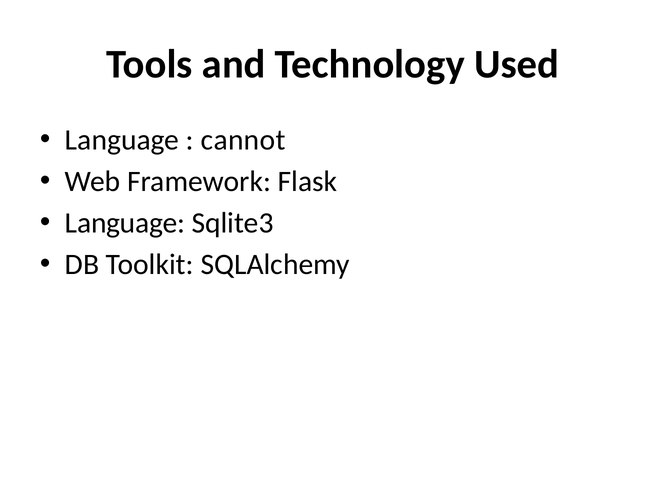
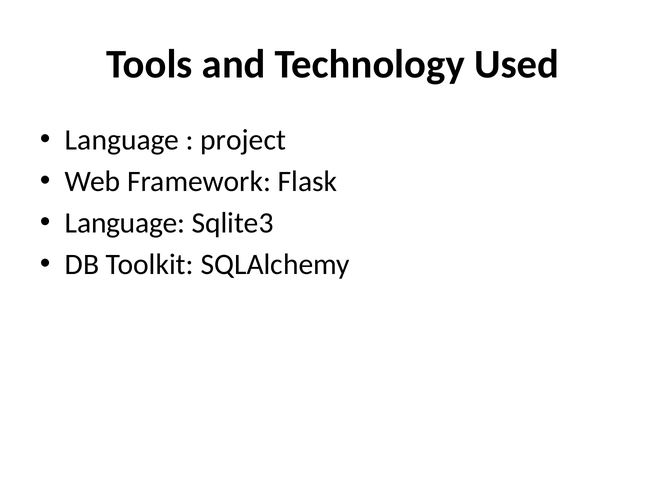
cannot: cannot -> project (243, 140)
